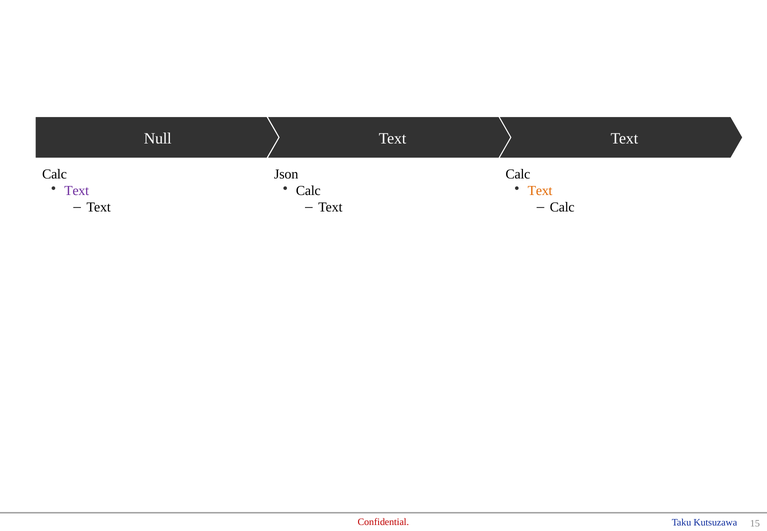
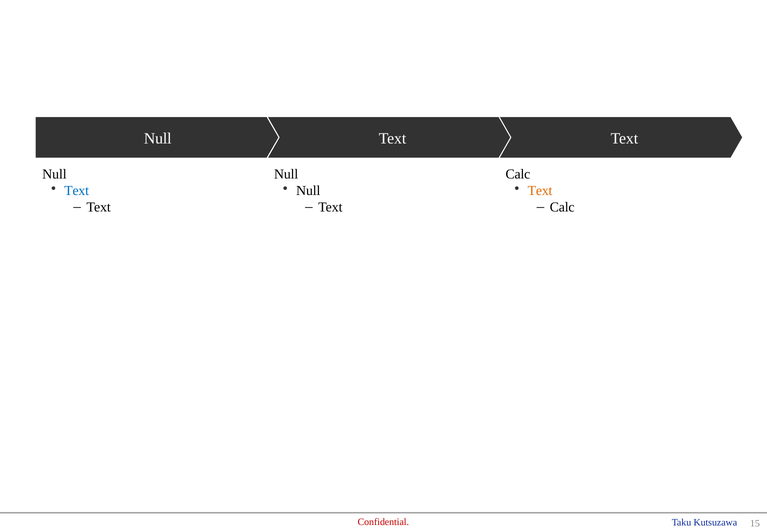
Calc: Calc -> Null (54, 174)
Json: Json -> Null (286, 174)
Text colour: purple -> blue (77, 191)
Calc: Calc -> Null (308, 191)
